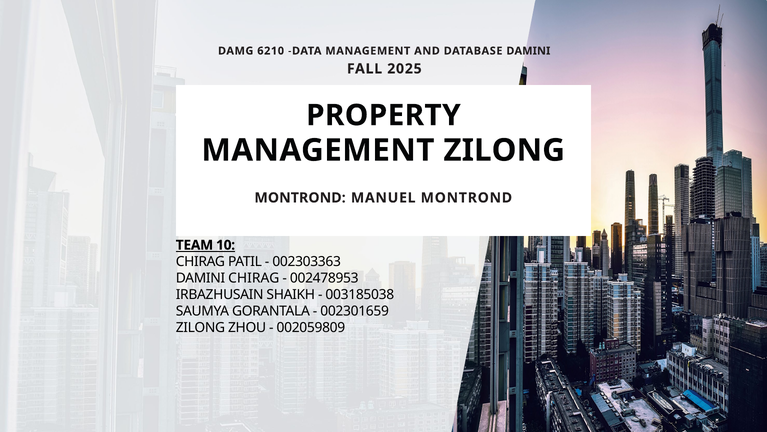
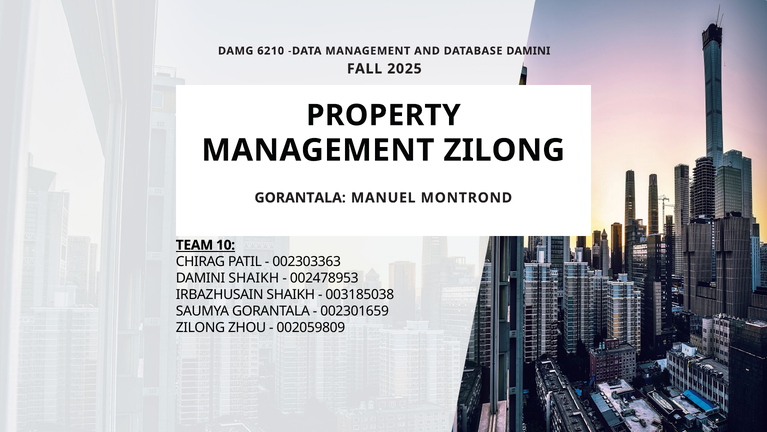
MONTROND: MONTROND -> GORANTALA (300, 198)
DAMINI CHIRAG: CHIRAG -> SHAIKH (254, 278)
